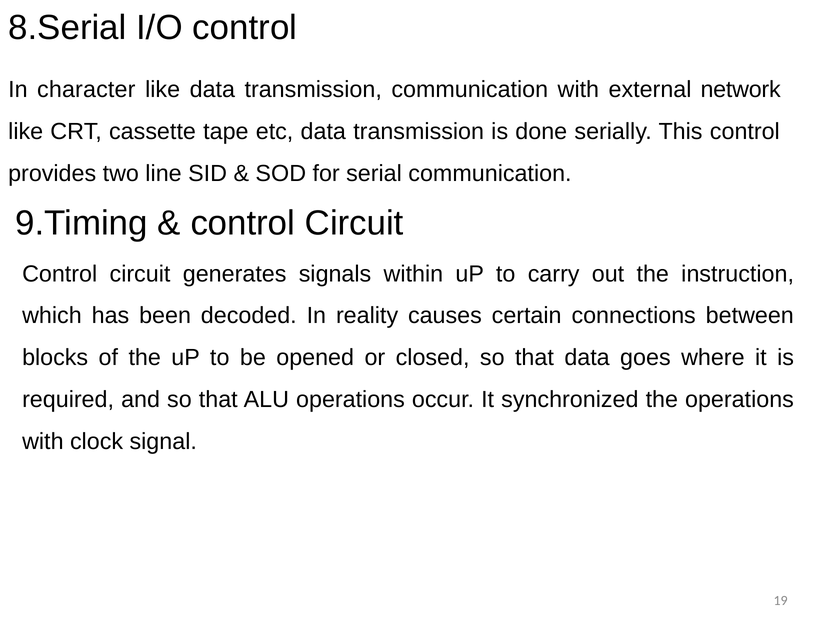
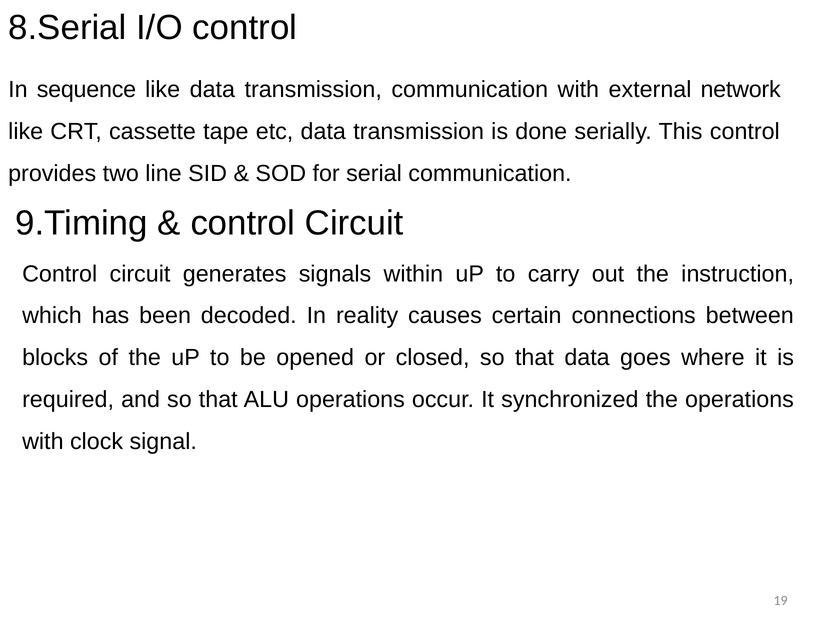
character: character -> sequence (86, 90)
